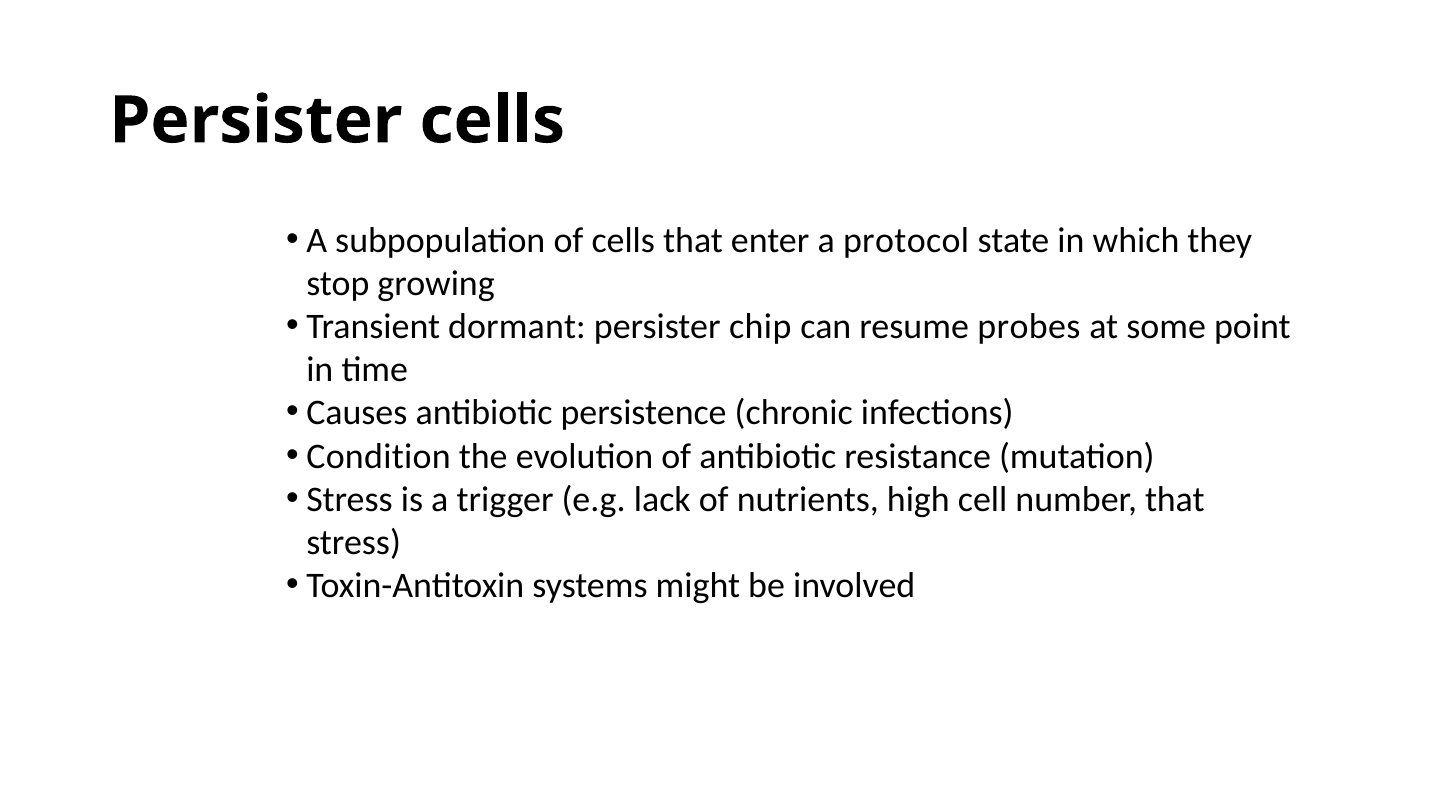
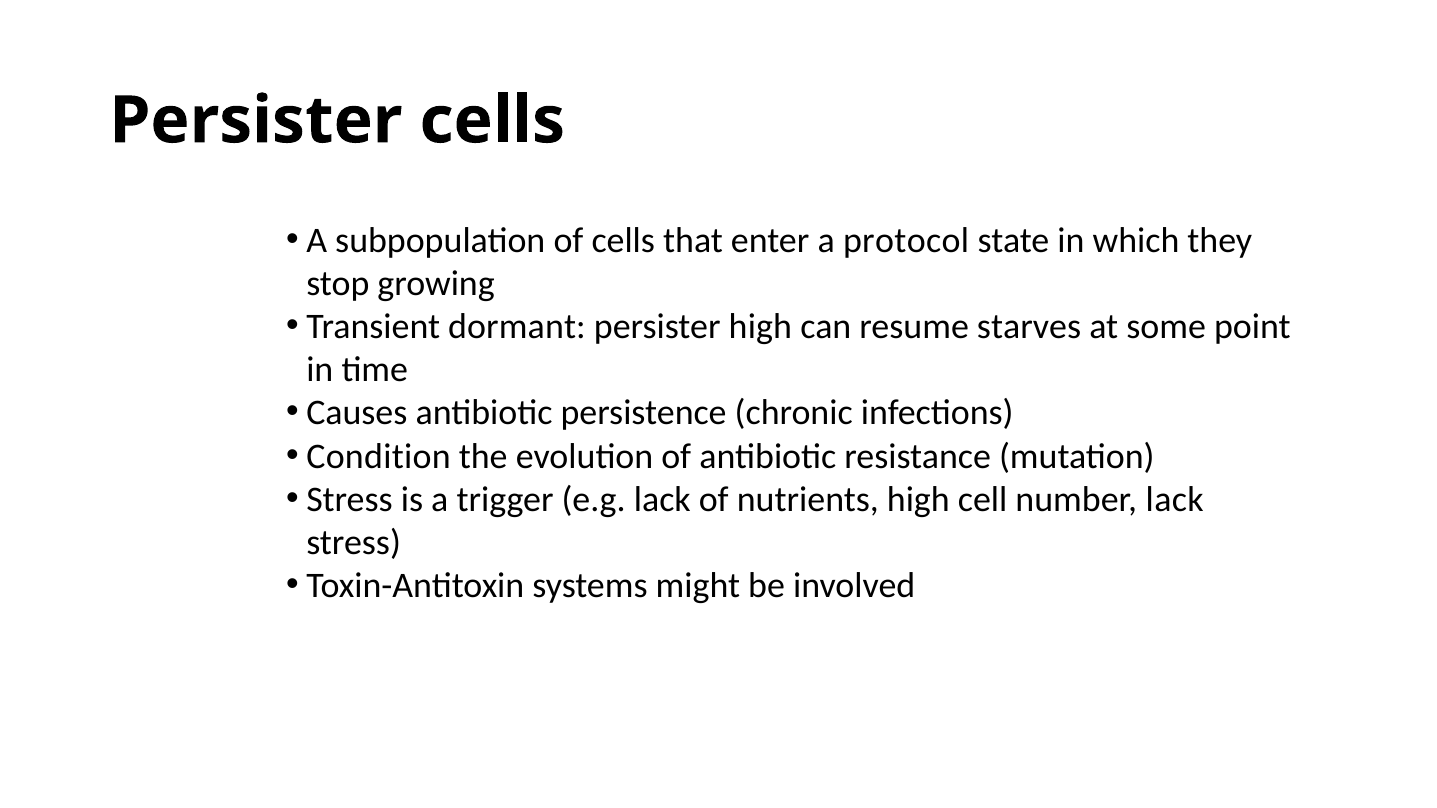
persister chip: chip -> high (760, 327)
probes: probes -> starves (1029, 327)
number that: that -> lack (1175, 499)
